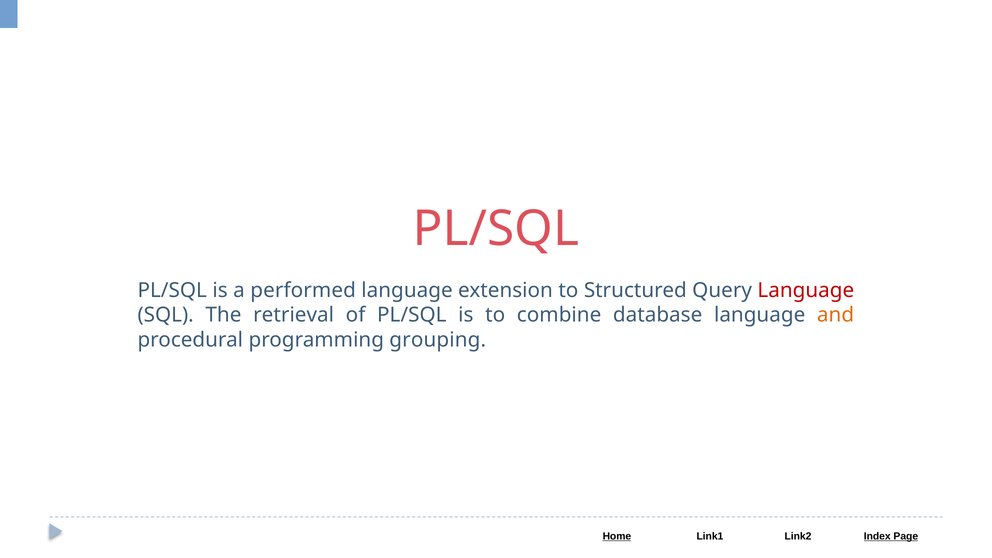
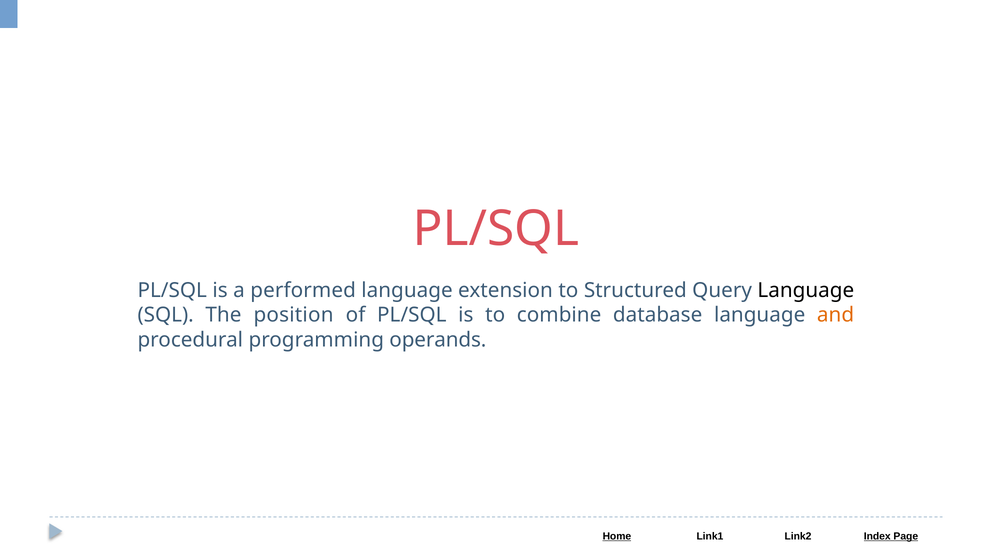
Language colour: red -> black (806, 290)
retrieval: retrieval -> position (294, 315)
grouping: grouping -> operands (438, 340)
